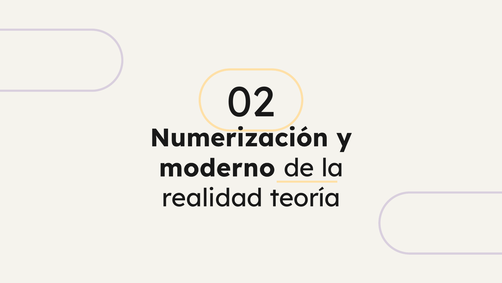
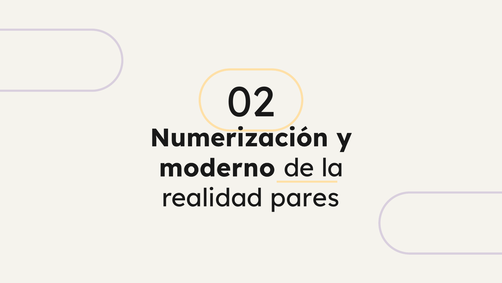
teoría: teoría -> pares (305, 198)
